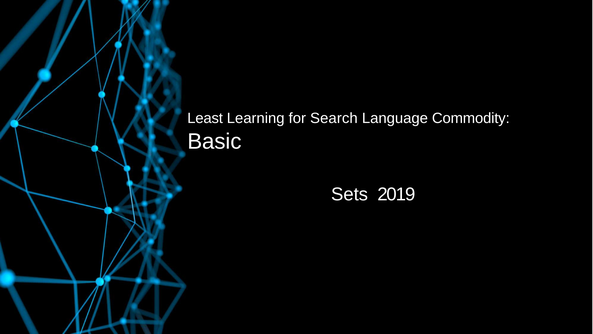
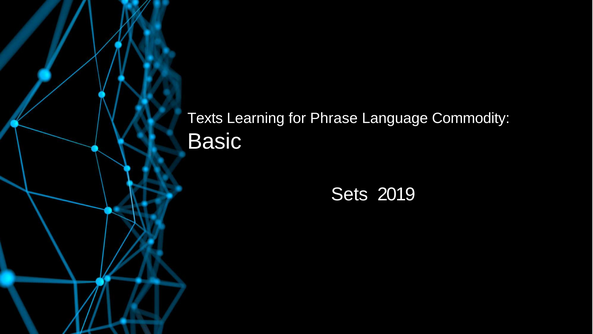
Least: Least -> Texts (205, 118)
Search: Search -> Phrase (334, 118)
